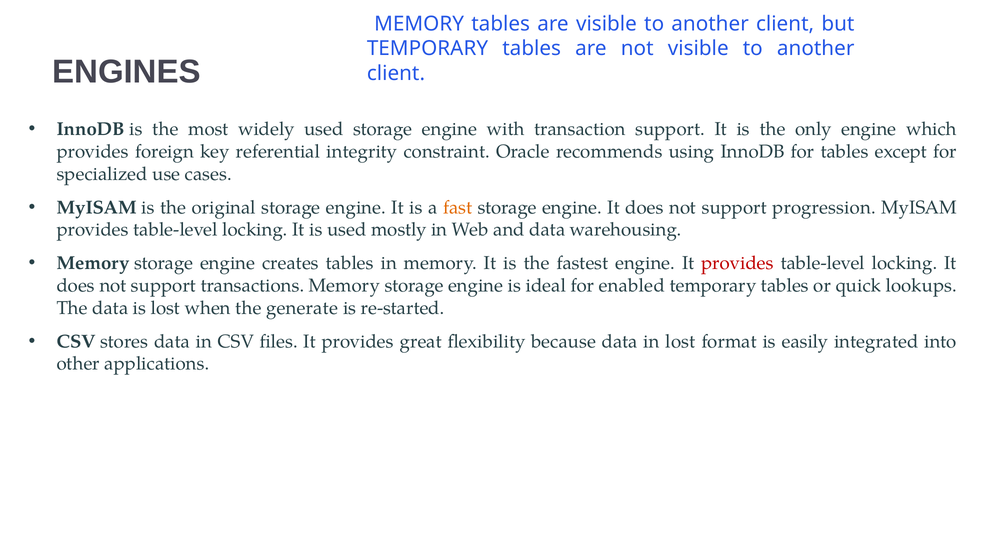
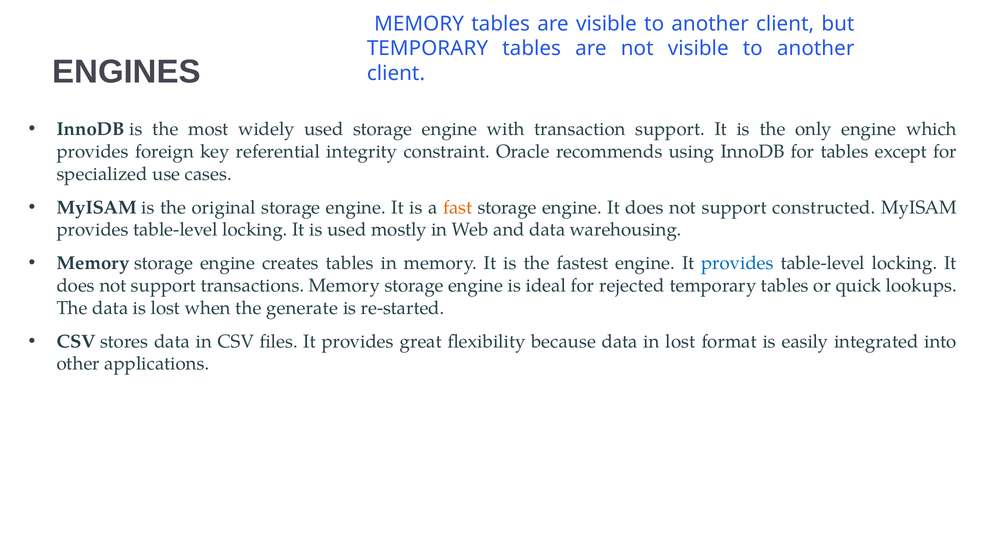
progression: progression -> constructed (824, 207)
provides colour: red -> blue (737, 263)
enabled: enabled -> rejected (632, 286)
